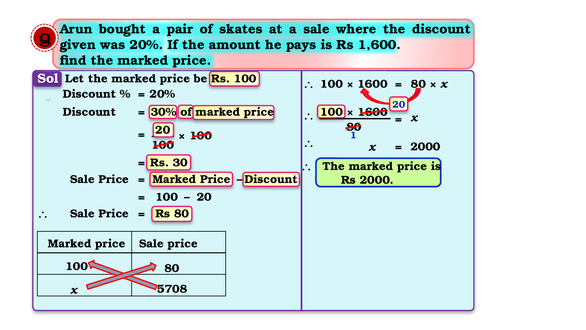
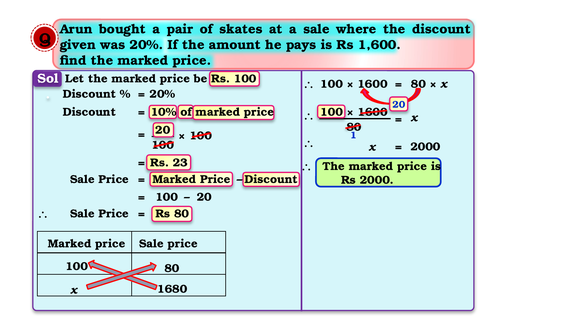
30%: 30% -> 10% (164, 112)
30: 30 -> 23 (180, 163)
5708: 5708 -> 1680 (172, 289)
